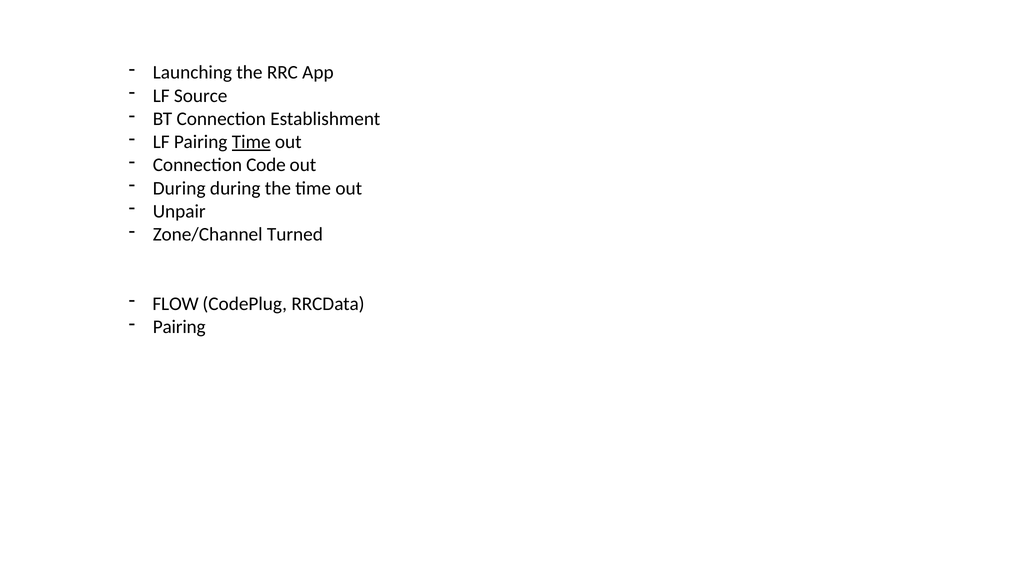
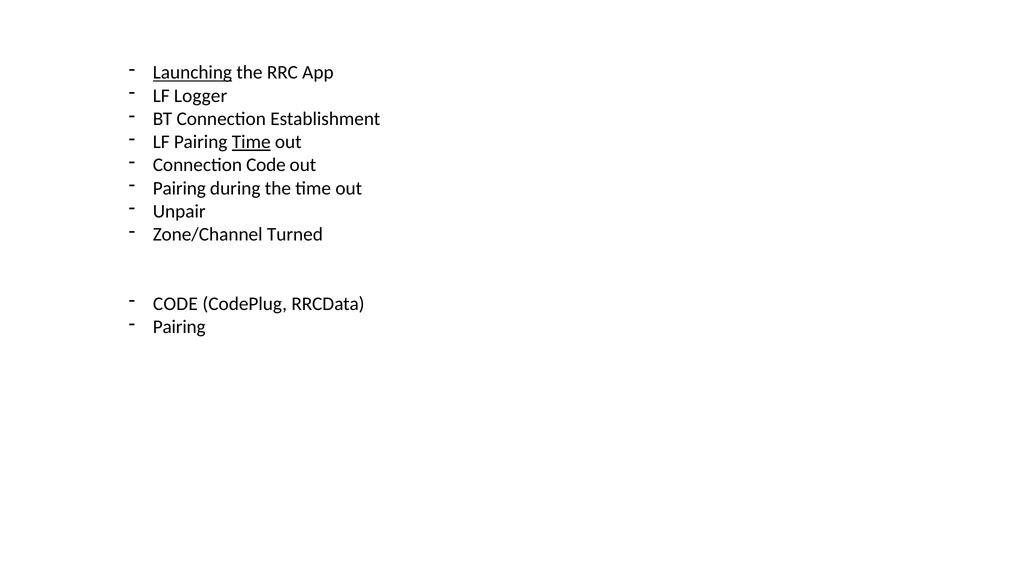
Launching underline: none -> present (192, 73)
Source: Source -> Logger (201, 96)
During: During -> Pairing (179, 188)
FLOW: FLOW -> CODE (175, 304)
